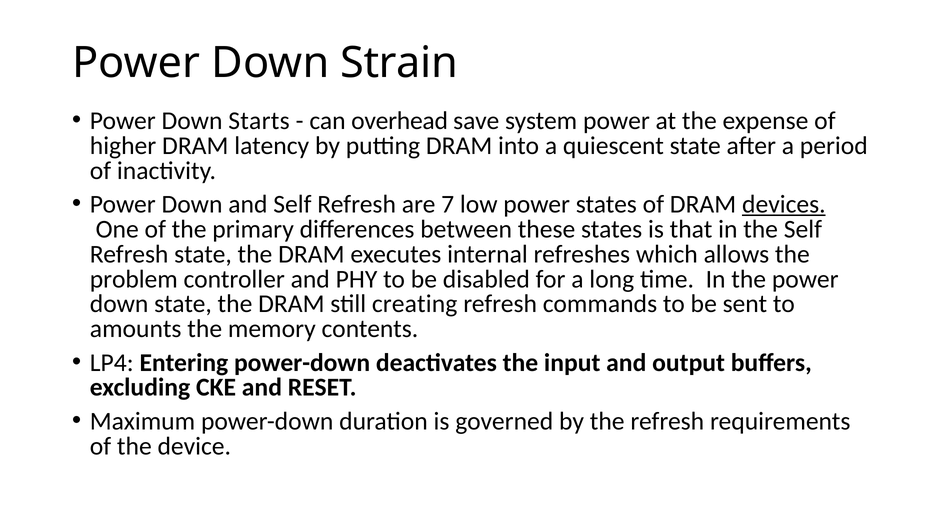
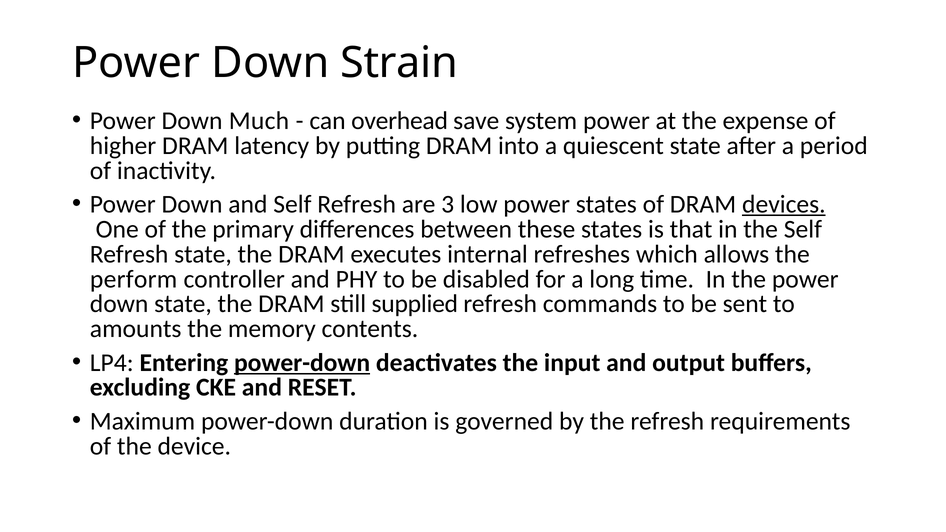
Starts: Starts -> Much (259, 121)
7: 7 -> 3 (448, 204)
problem: problem -> perform (134, 279)
creating: creating -> supplied (415, 304)
power-down underline: none -> present (302, 363)
